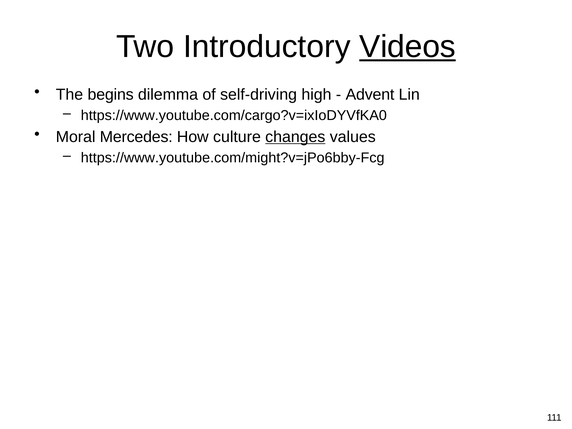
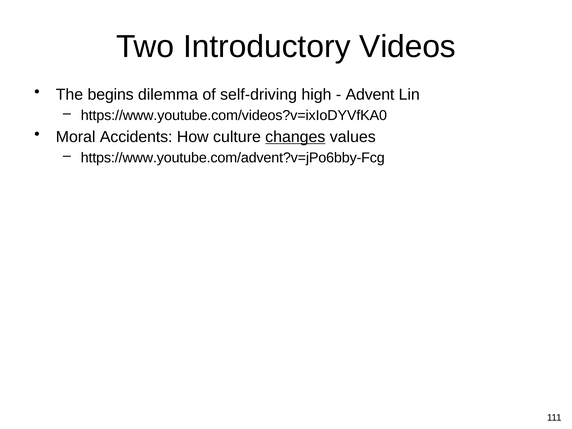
Videos underline: present -> none (408, 47)
https://www.youtube.com/cargo?v=ixIoDYVfKA0: https://www.youtube.com/cargo?v=ixIoDYVfKA0 -> https://www.youtube.com/videos?v=ixIoDYVfKA0 (234, 115)
Mercedes: Mercedes -> Accidents (136, 137)
https://www.youtube.com/might?v=jPo6bby-Fcg: https://www.youtube.com/might?v=jPo6bby-Fcg -> https://www.youtube.com/advent?v=jPo6bby-Fcg (233, 158)
